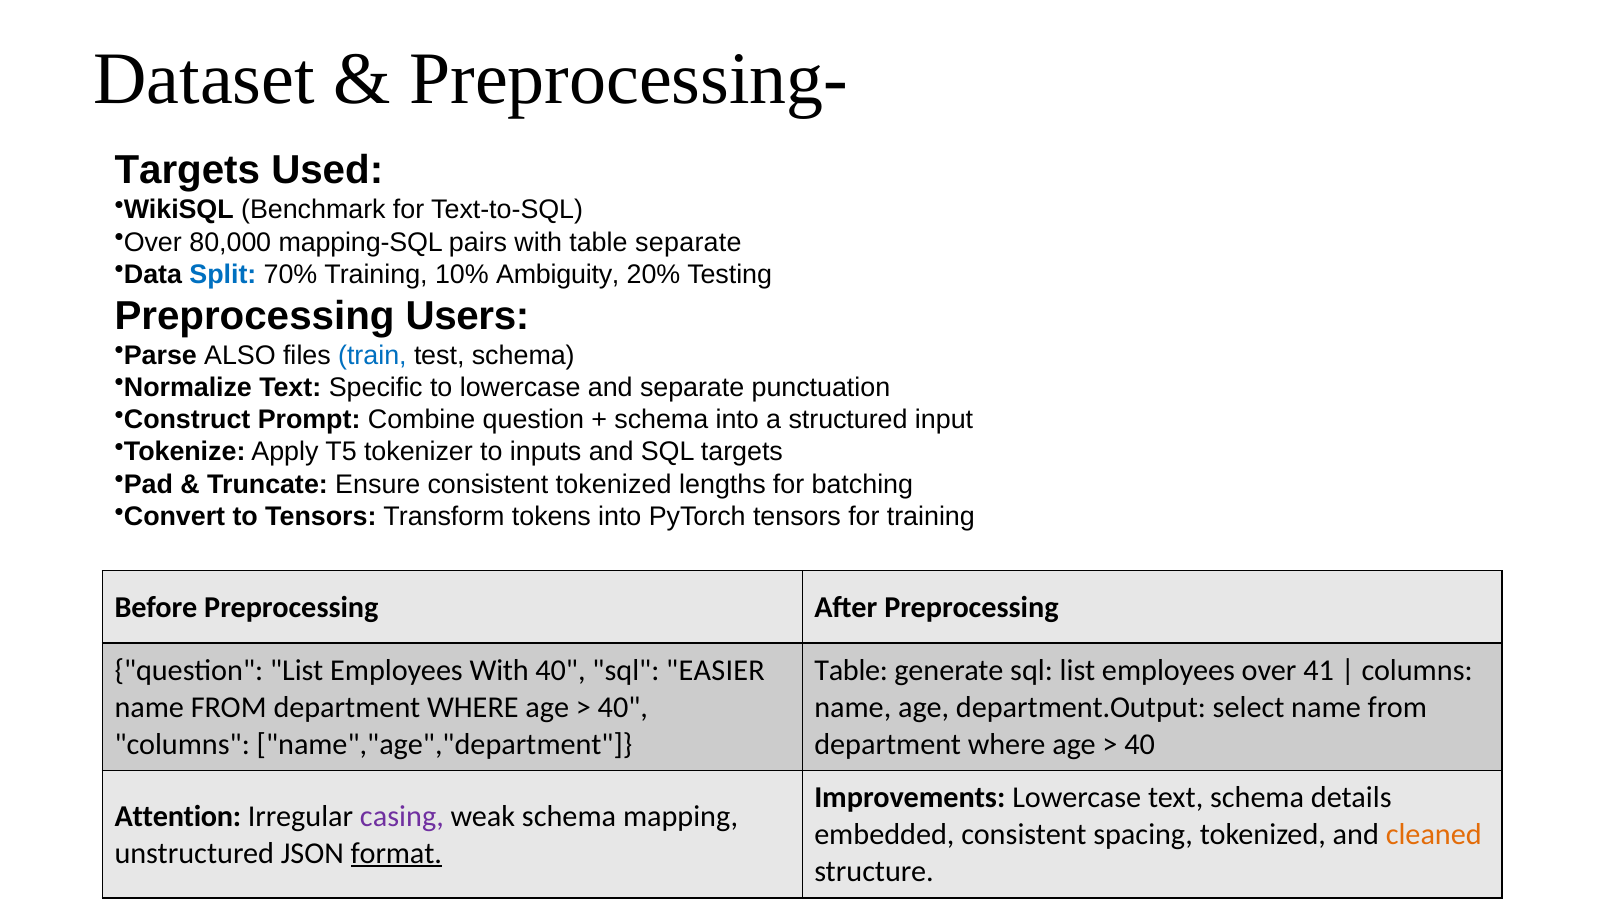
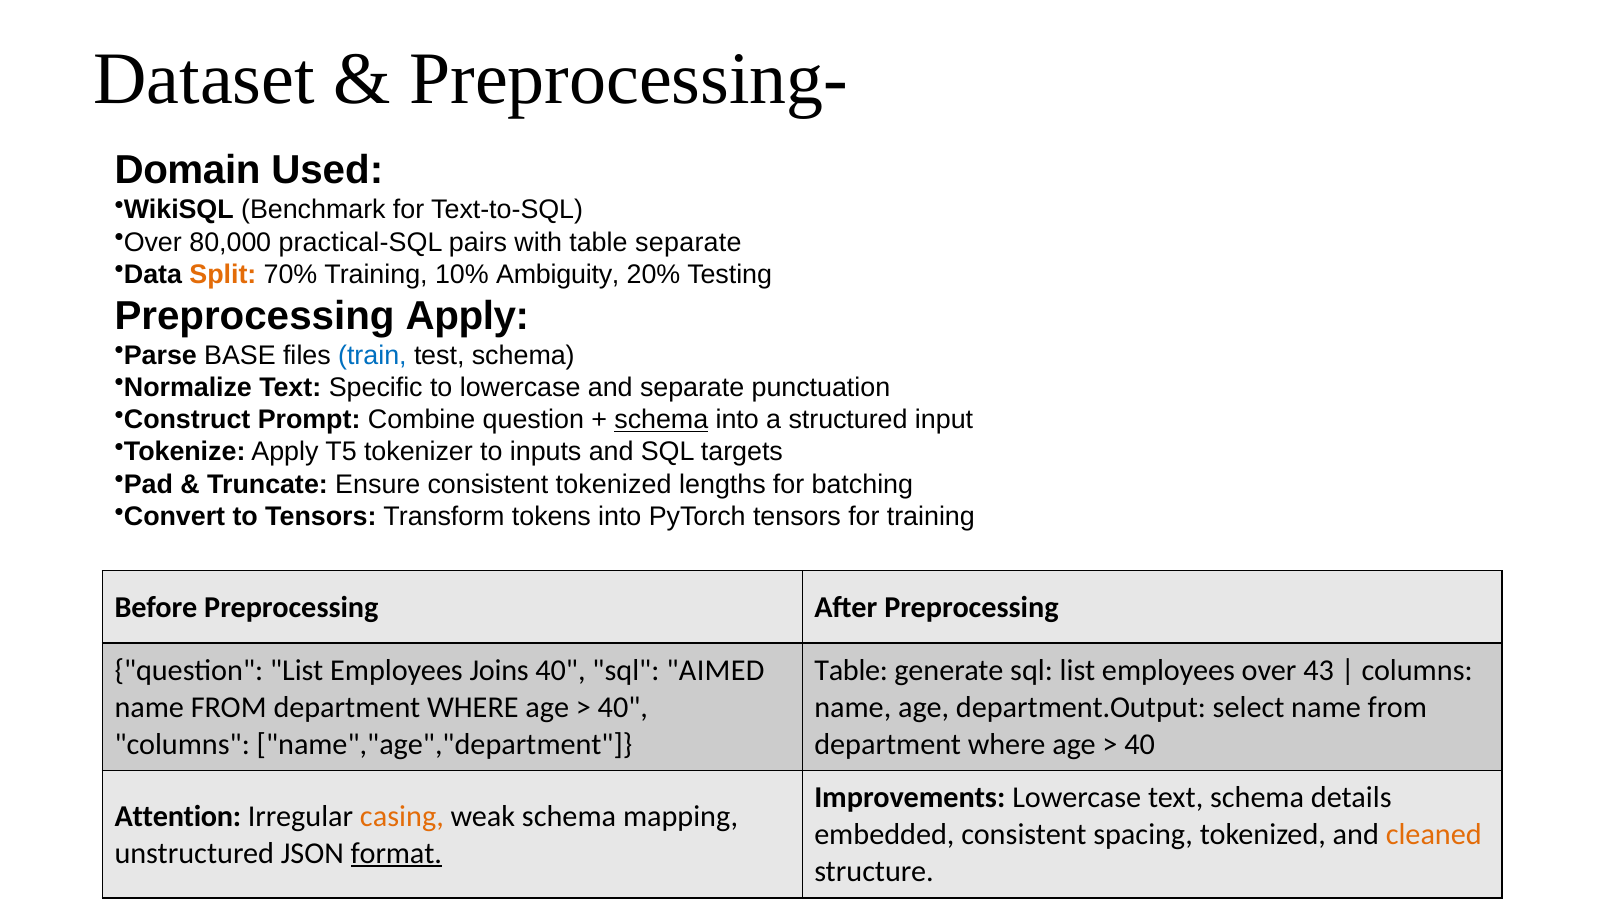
Targets: Targets -> Domain (187, 170)
mapping-SQL: mapping-SQL -> practical-SQL (361, 242)
Split colour: blue -> orange (223, 274)
Preprocessing Users: Users -> Apply (467, 316)
ALSO: ALSO -> BASE (240, 355)
schema underline: none -> present (661, 419)
Employees With: With -> Joins (499, 670)
EASIER: EASIER -> AIMED (716, 670)
41: 41 -> 43 (1319, 670)
casing colour: purple -> orange (402, 816)
